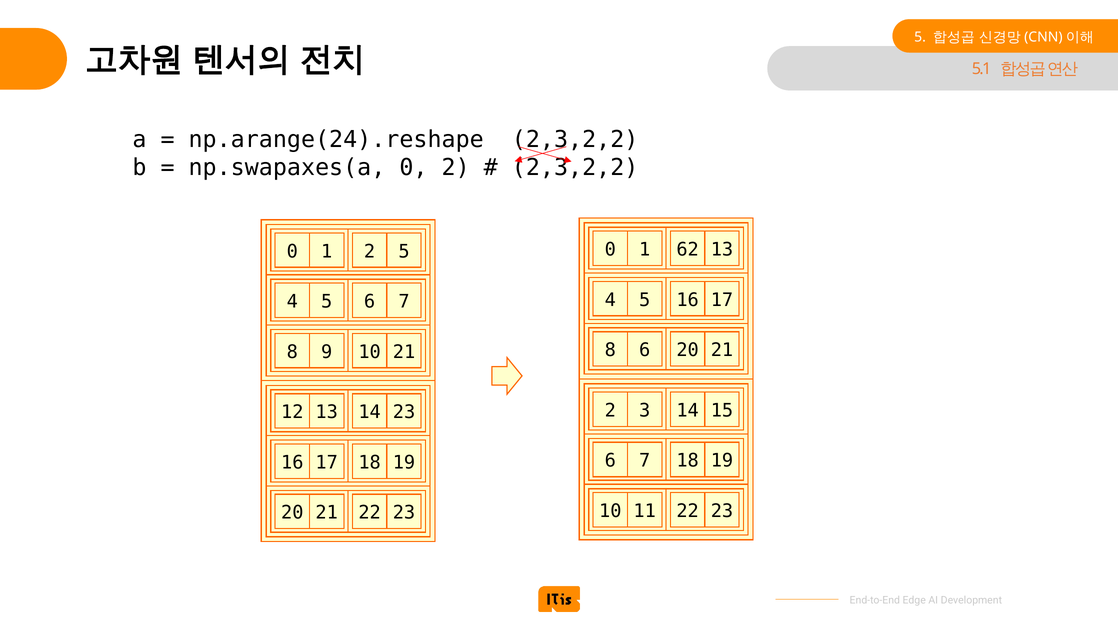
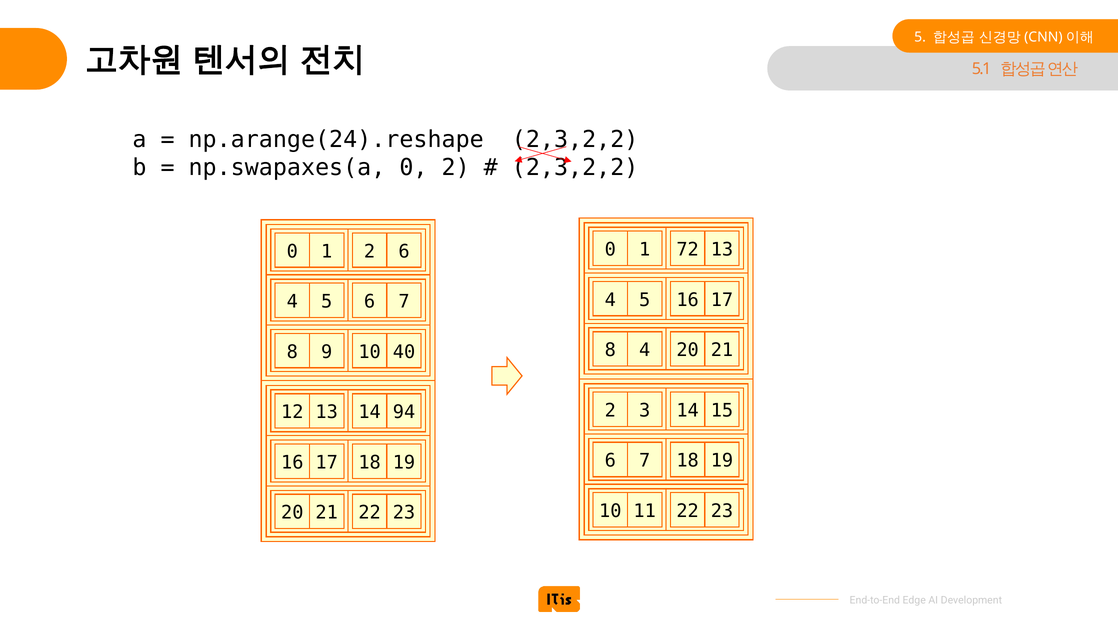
62: 62 -> 72 (688, 250)
2 5: 5 -> 6 (404, 251)
8 6: 6 -> 4 (645, 350)
10 21: 21 -> 40 (404, 352)
14 23: 23 -> 94 (404, 412)
